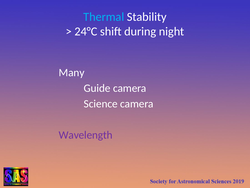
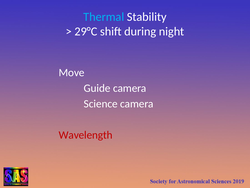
24°C: 24°C -> 29°C (86, 31)
Many: Many -> Move (72, 72)
Wavelength colour: purple -> red (86, 135)
